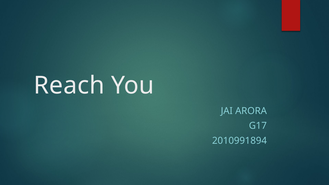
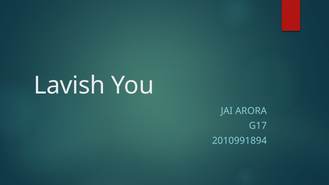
Reach: Reach -> Lavish (69, 86)
